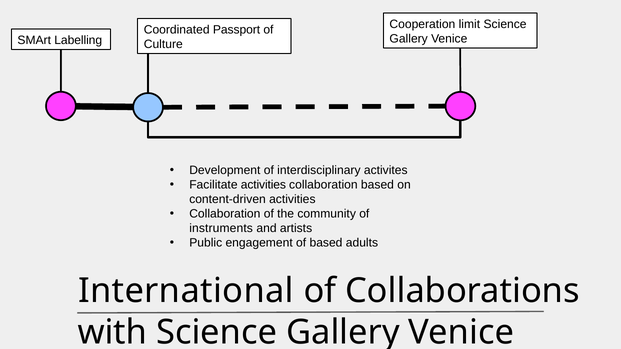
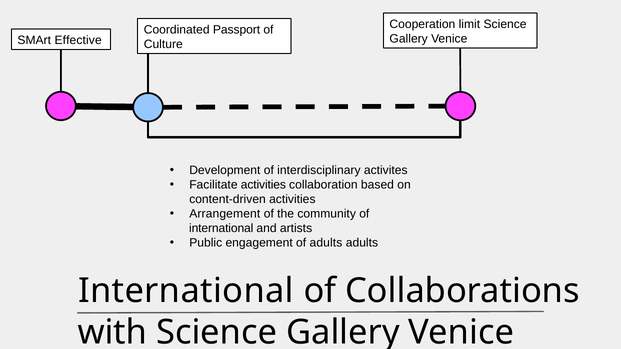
Labelling: Labelling -> Effective (78, 40)
Collaboration: Collaboration -> Arrangement (225, 214)
instruments: instruments -> international (221, 229)
of based: based -> adults (326, 243)
